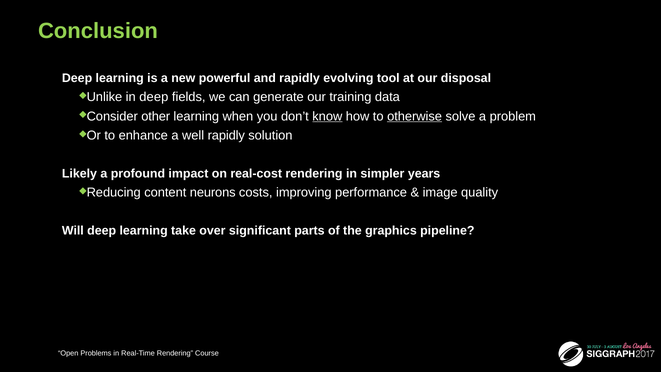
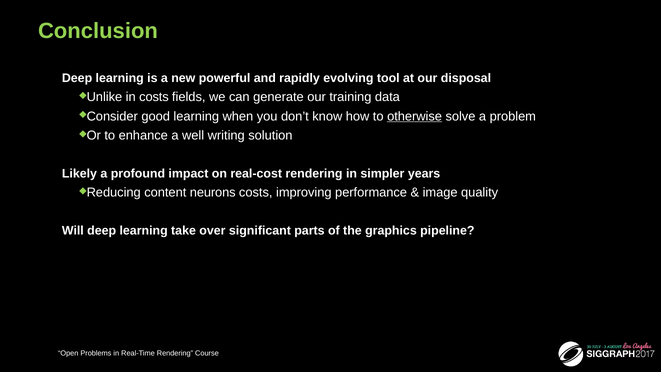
in deep: deep -> costs (154, 97)
other: other -> good (156, 116)
know underline: present -> none (327, 116)
well rapidly: rapidly -> writing (226, 135)
